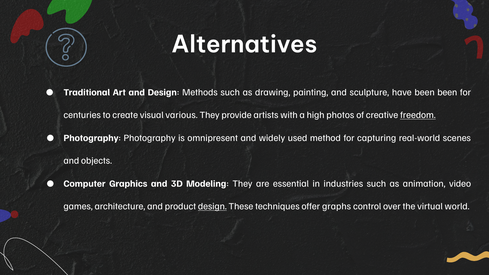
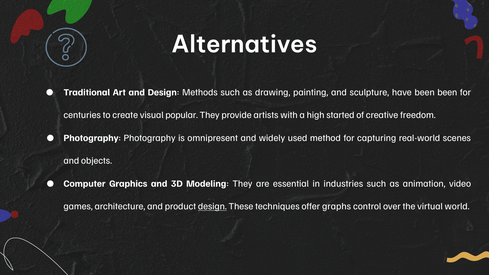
various: various -> popular (182, 115)
photos: photos -> started (340, 115)
freedom underline: present -> none (418, 115)
